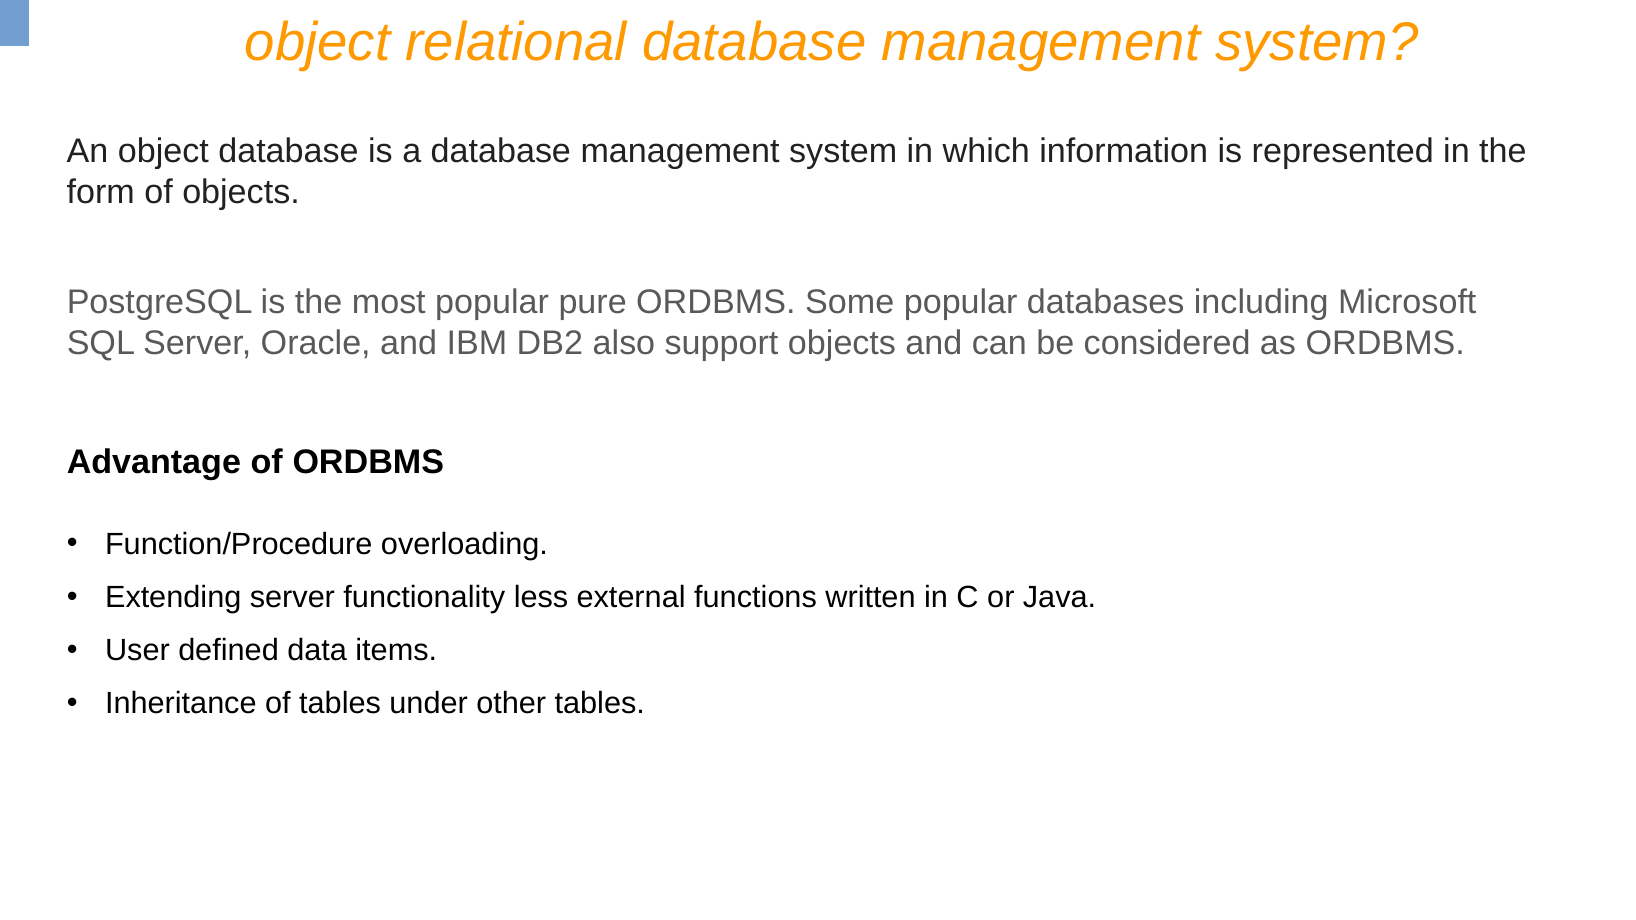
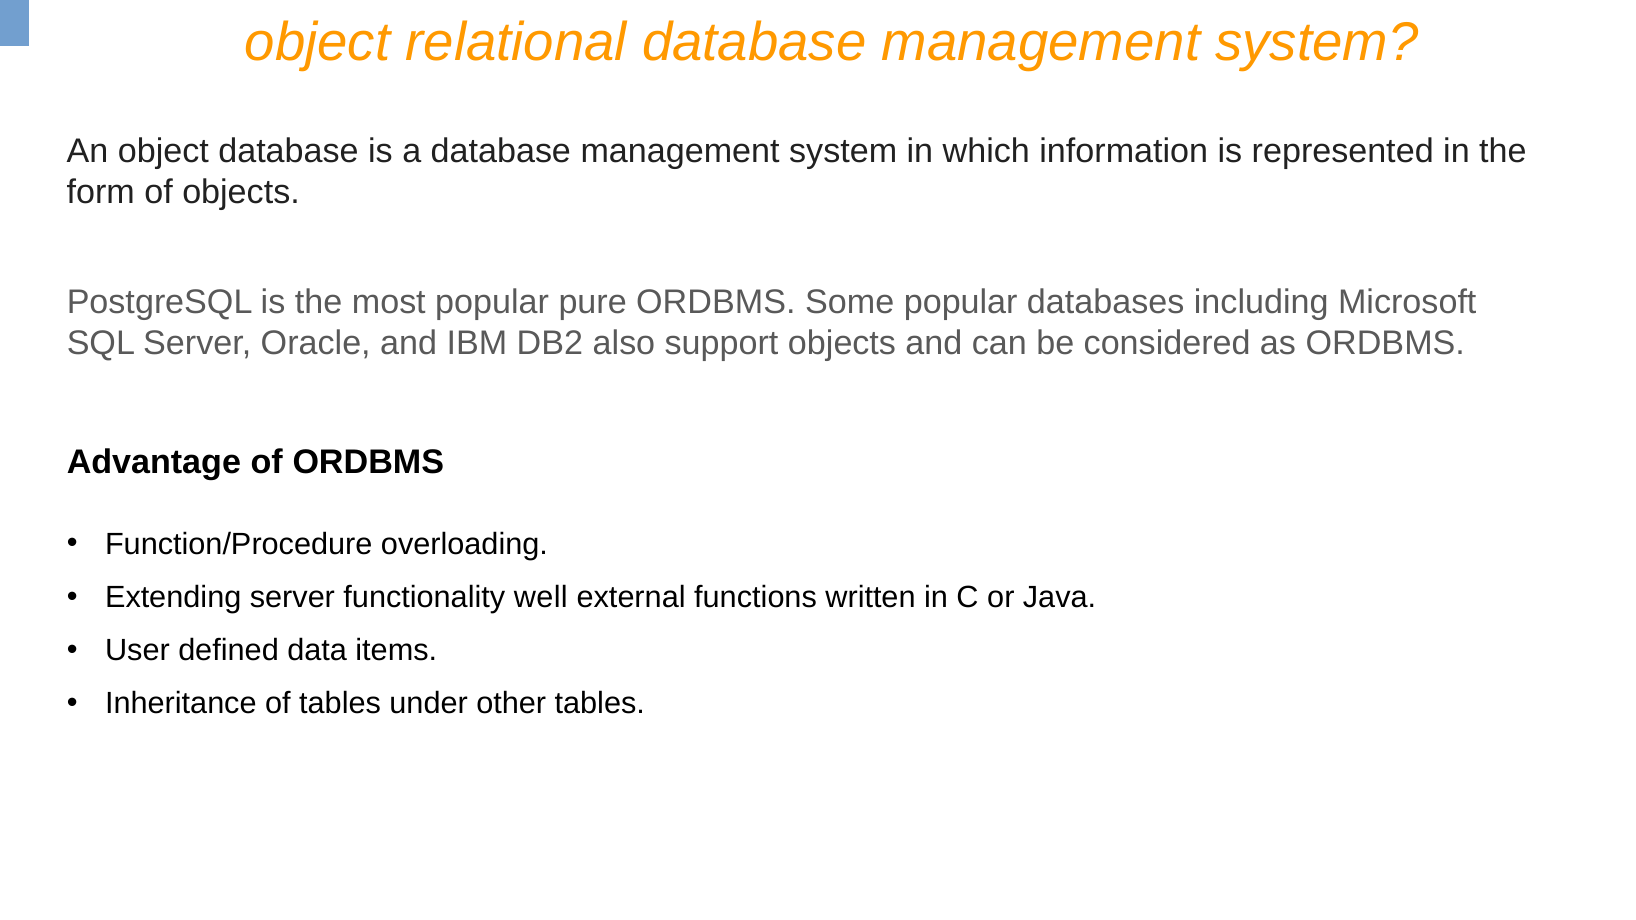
less: less -> well (541, 598)
